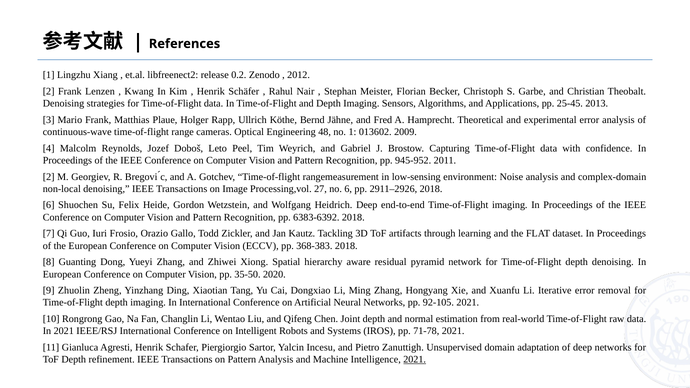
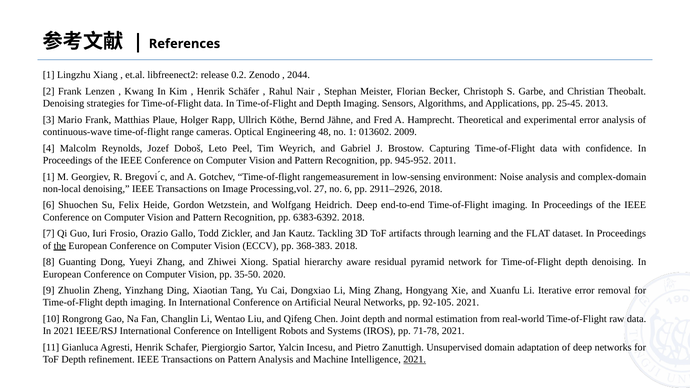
2012: 2012 -> 2044 (299, 75)
2: 2 -> 1 (49, 177)
the underline: none -> present (60, 246)
